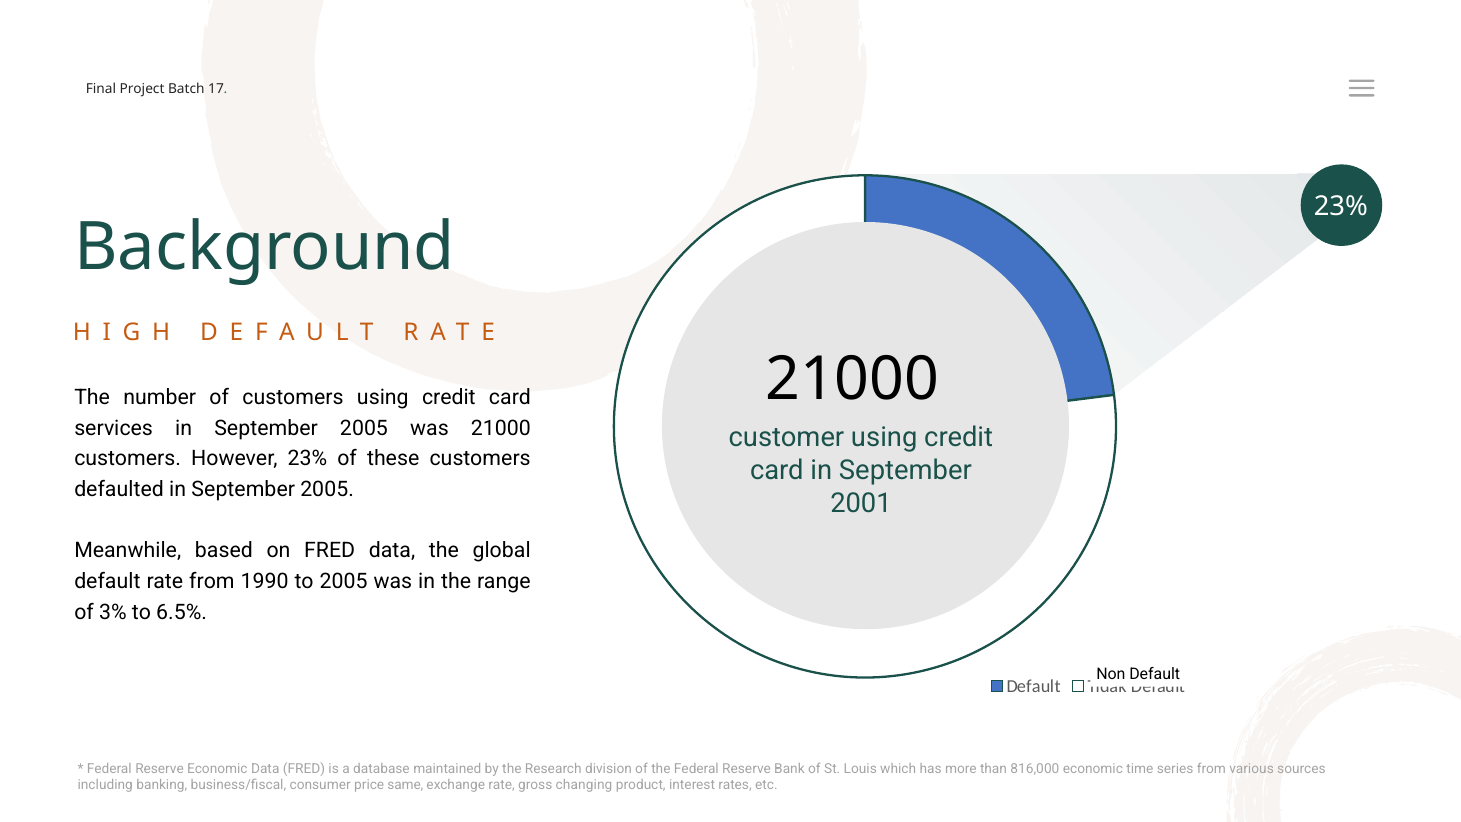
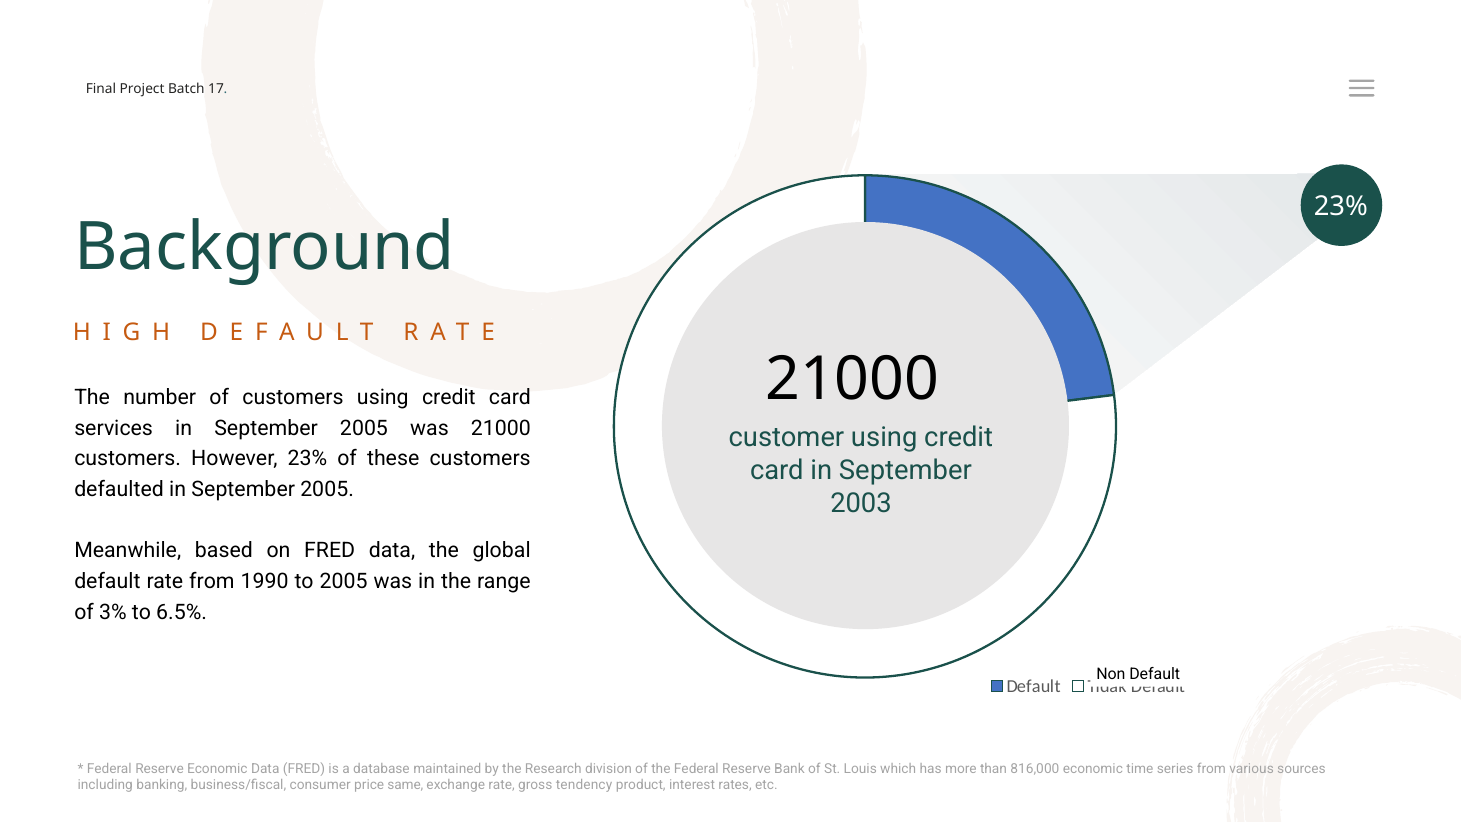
2001: 2001 -> 2003 (861, 503)
changing: changing -> tendency (584, 785)
